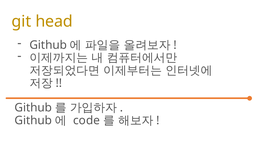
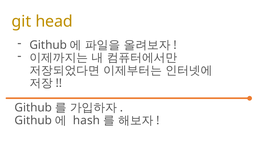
code: code -> hash (86, 120)
